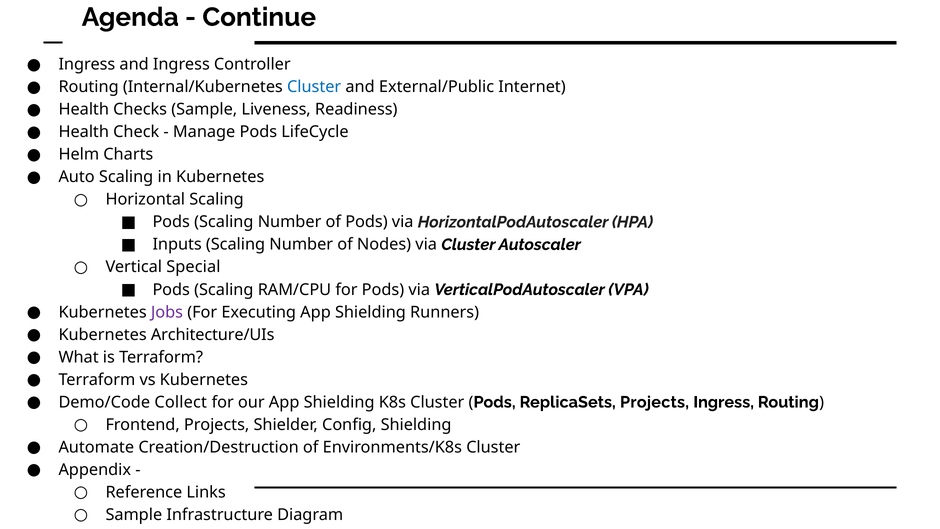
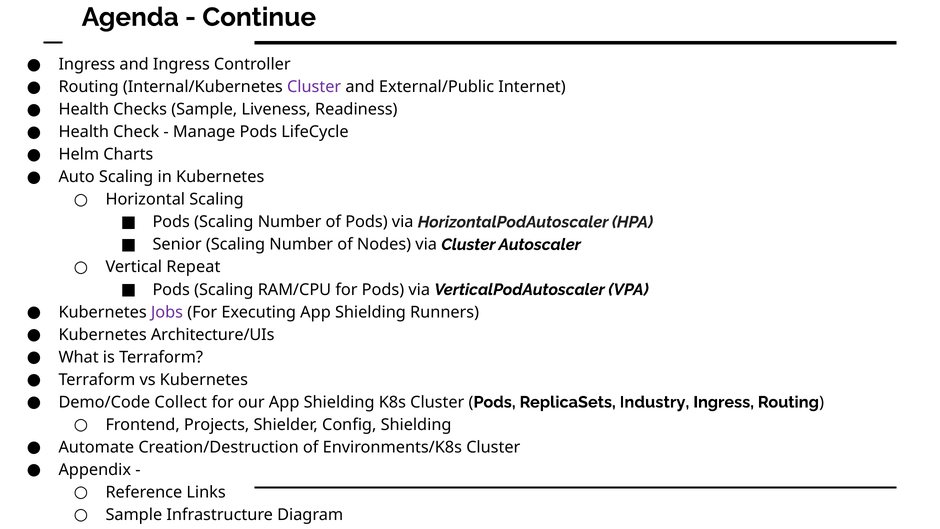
Cluster colour: blue -> purple (314, 87)
Inputs: Inputs -> Senior (177, 244)
Special: Special -> Repeat (193, 267)
ReplicaSets Projects: Projects -> Industry (654, 402)
